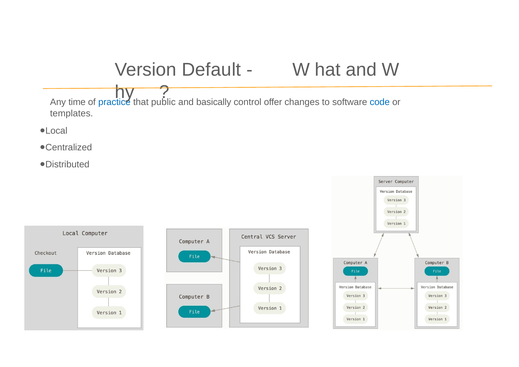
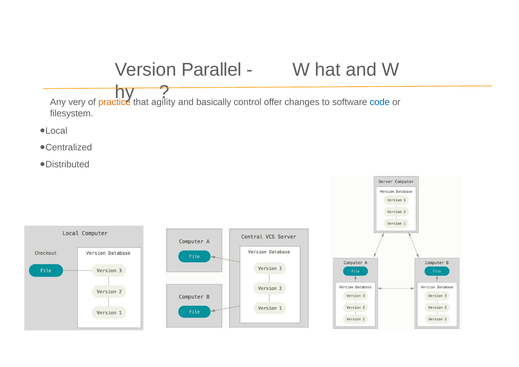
Default: Default -> Parallel (212, 70)
time: time -> very (77, 102)
practice colour: blue -> orange (114, 102)
public: public -> agility (163, 102)
templates: templates -> ﬁlesystem (72, 113)
